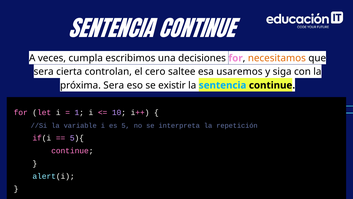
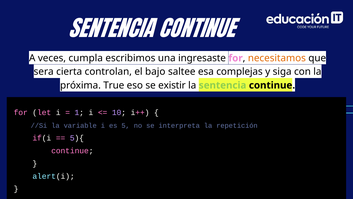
decisiones: decisiones -> ingresaste (202, 58)
cero: cero -> bajo (155, 72)
usaremos: usaremos -> complejas (239, 72)
próxima Sera: Sera -> True (114, 85)
sentencia colour: light blue -> light green (223, 85)
